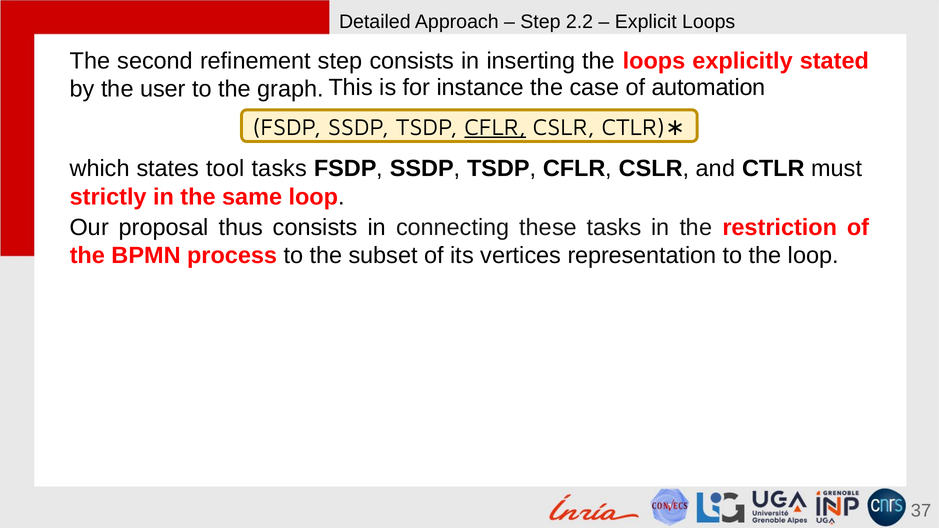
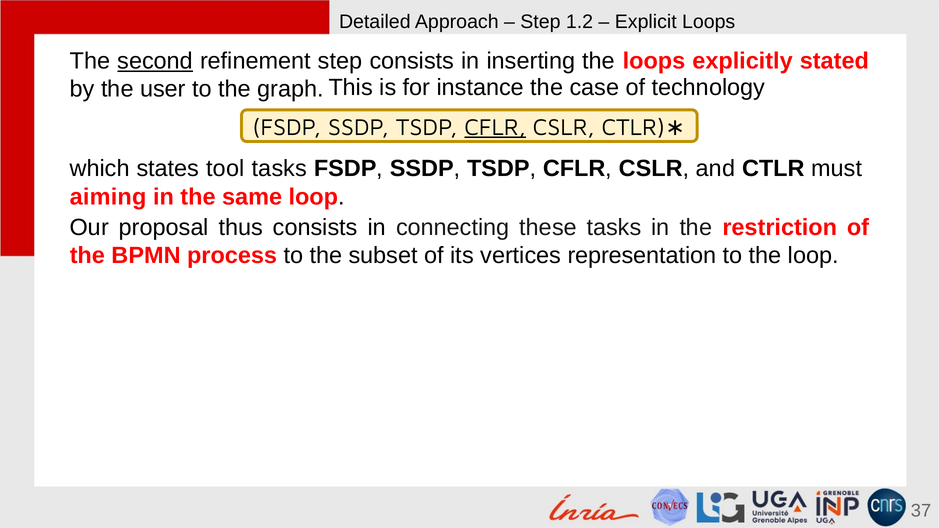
2.2: 2.2 -> 1.2 (580, 22)
second underline: none -> present (155, 61)
automation: automation -> technology (708, 88)
strictly: strictly -> aiming (108, 197)
